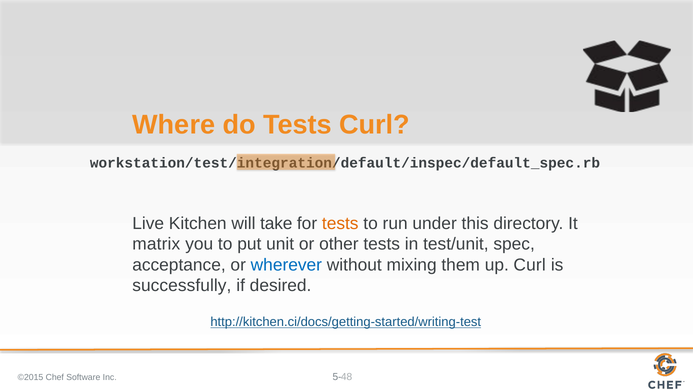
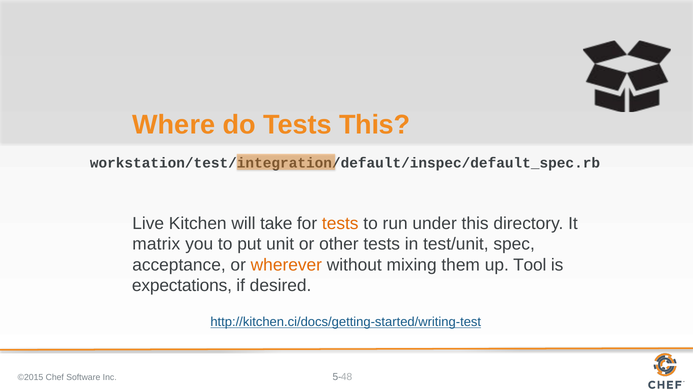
Tests Curl: Curl -> This (375, 125)
wherever colour: blue -> orange (286, 265)
up Curl: Curl -> Tool (530, 265)
successfully: successfully -> expectations (182, 286)
